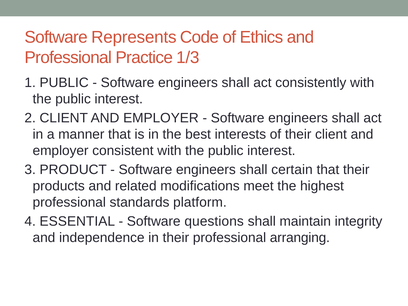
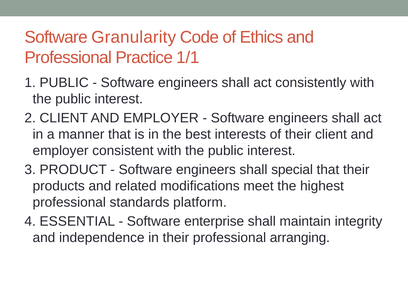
Represents: Represents -> Granularity (134, 37)
1/3: 1/3 -> 1/1 (188, 58)
certain: certain -> special (292, 170)
questions: questions -> enterprise (214, 221)
